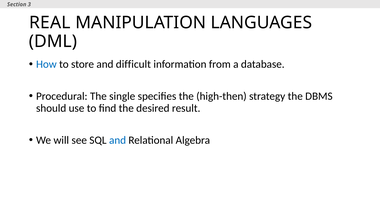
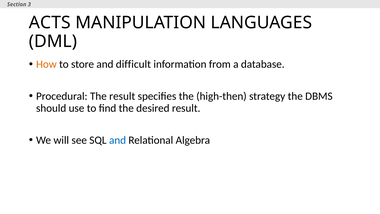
REAL: REAL -> ACTS (50, 23)
How colour: blue -> orange (46, 64)
The single: single -> result (122, 96)
